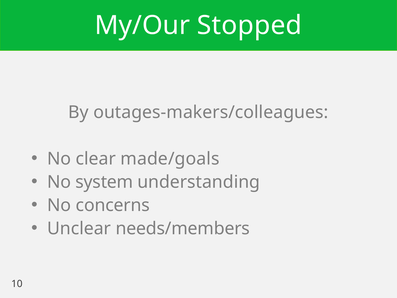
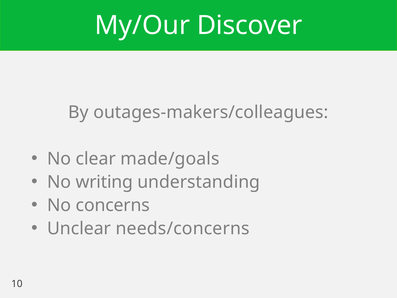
Stopped: Stopped -> Discover (250, 25)
system: system -> writing (104, 182)
needs/members: needs/members -> needs/concerns (183, 228)
